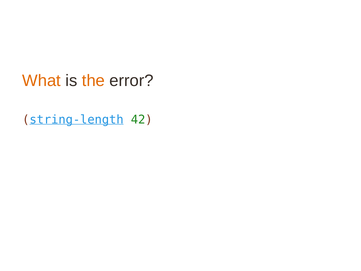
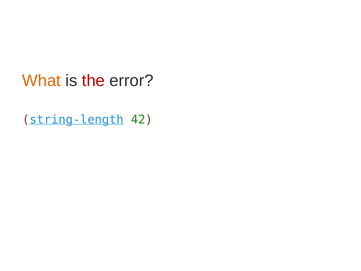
the colour: orange -> red (93, 81)
